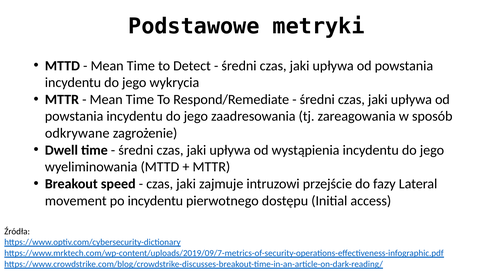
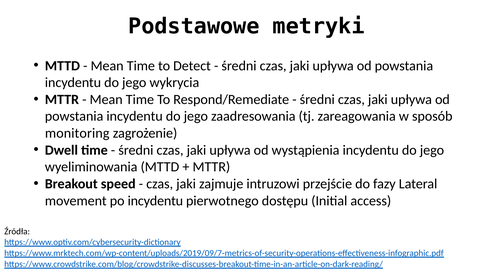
odkrywane: odkrywane -> monitoring (77, 133)
